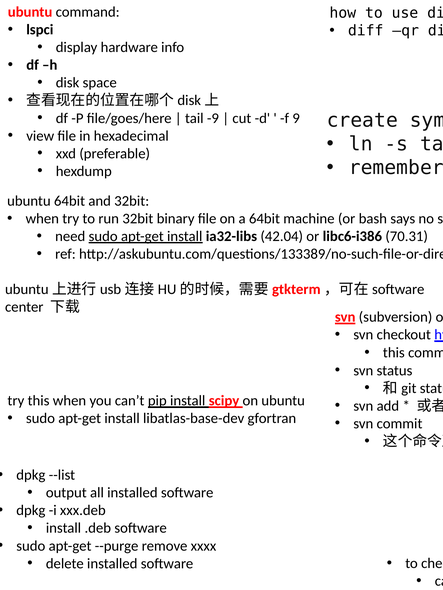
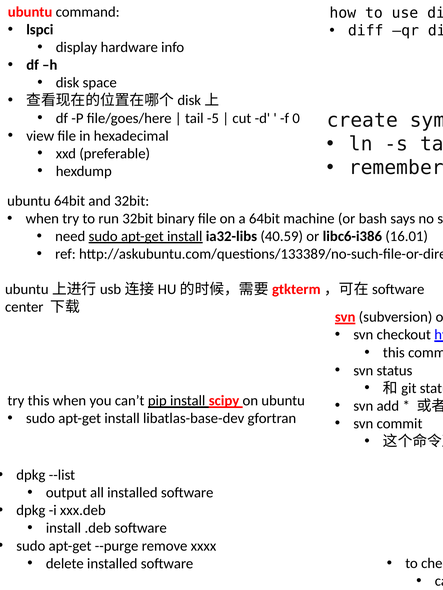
-9: -9 -> -5 (213, 118)
9: 9 -> 0 (296, 118)
42.04: 42.04 -> 40.59 (282, 237)
70.31: 70.31 -> 16.01 (407, 237)
